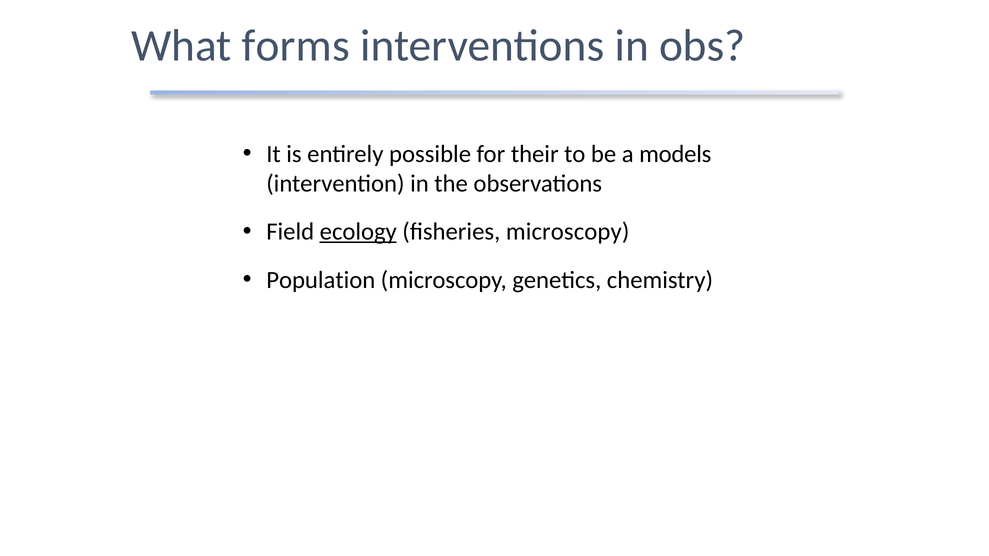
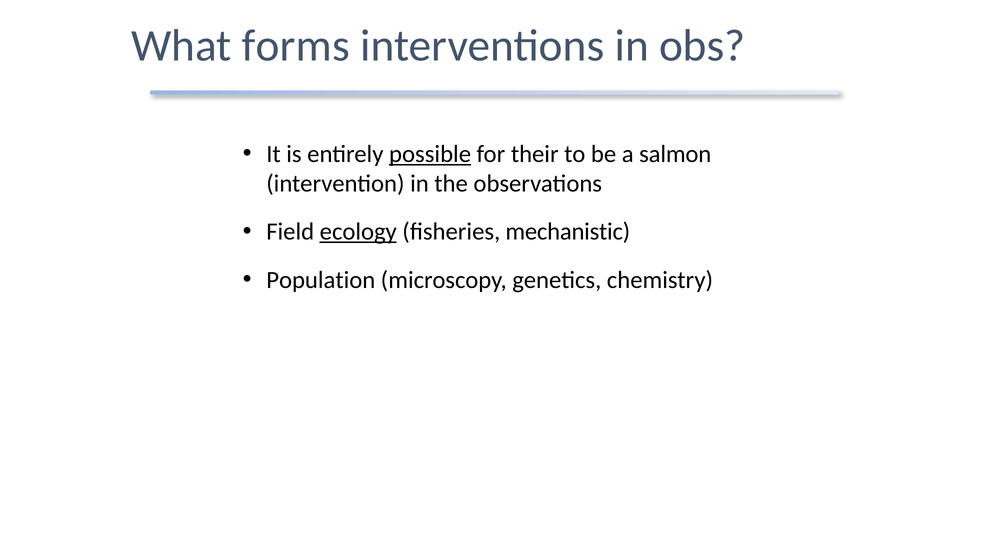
possible underline: none -> present (430, 154)
models: models -> salmon (675, 154)
fisheries microscopy: microscopy -> mechanistic (568, 232)
